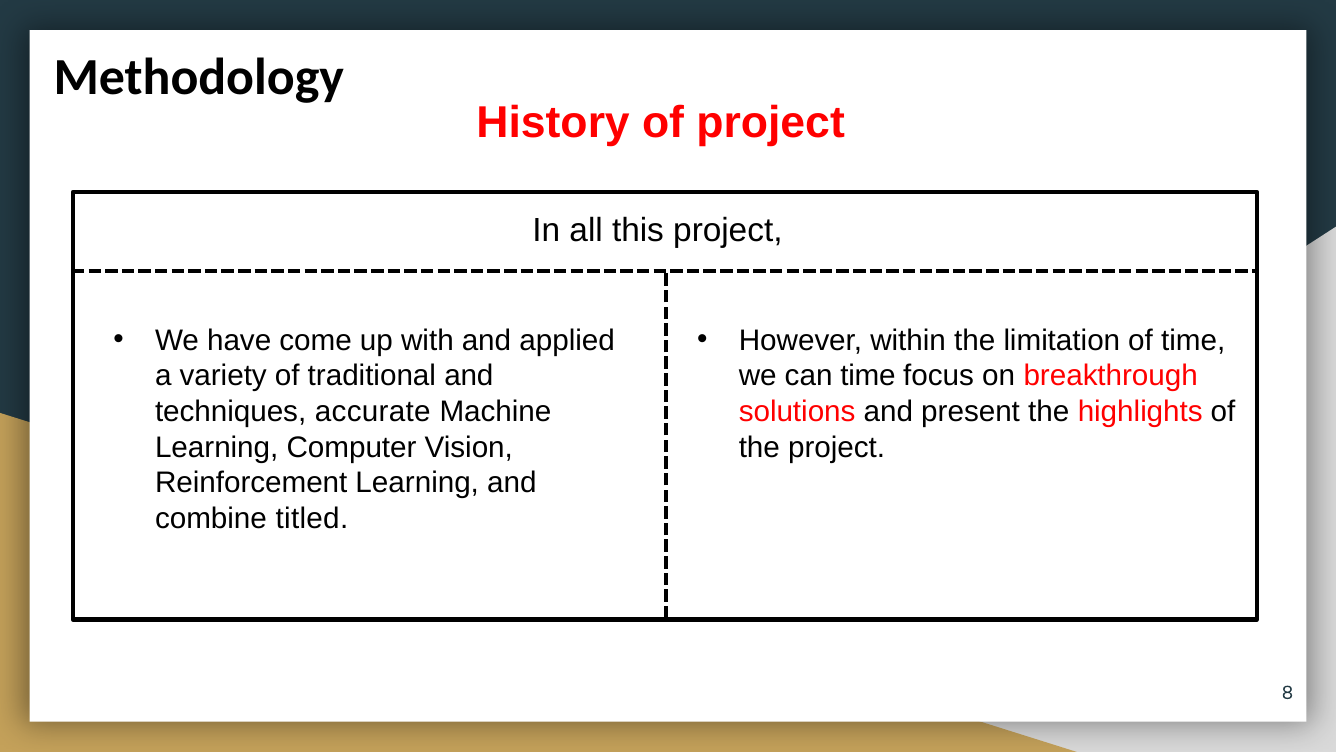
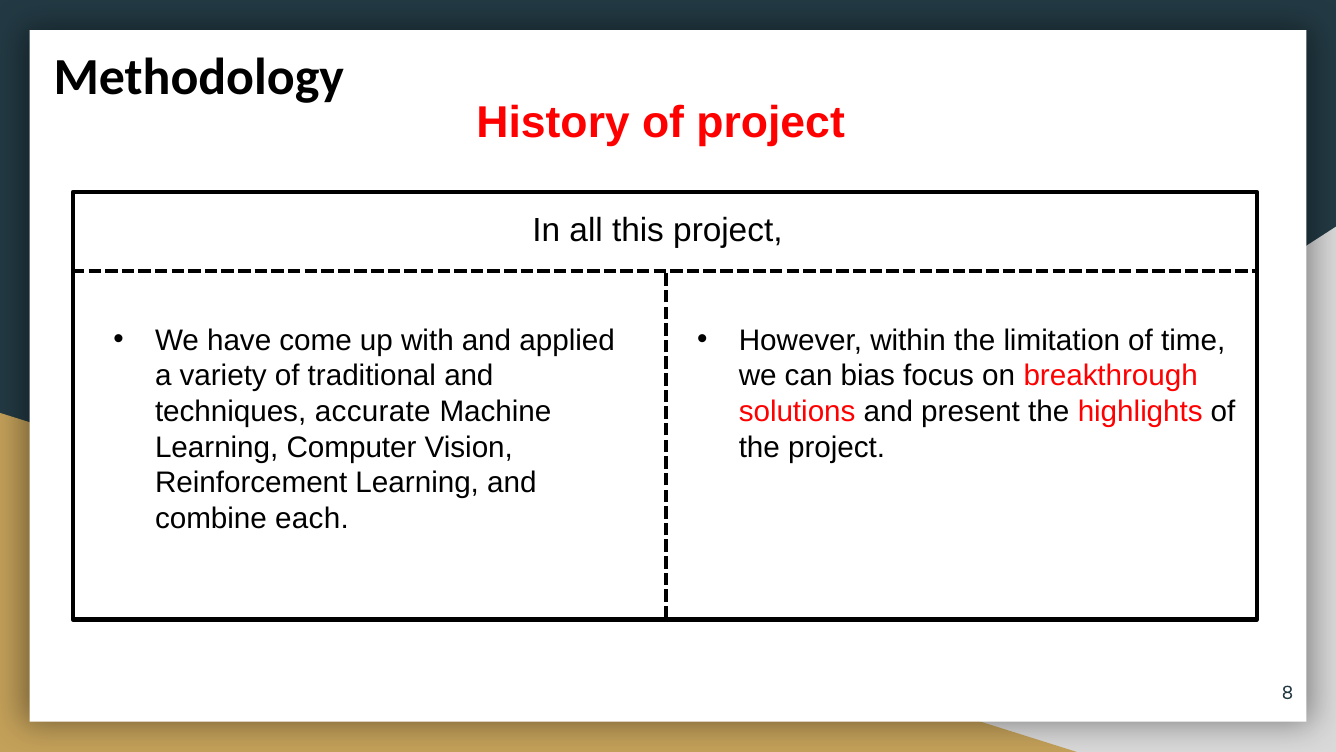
can time: time -> bias (868, 376)
titled: titled -> each (312, 518)
